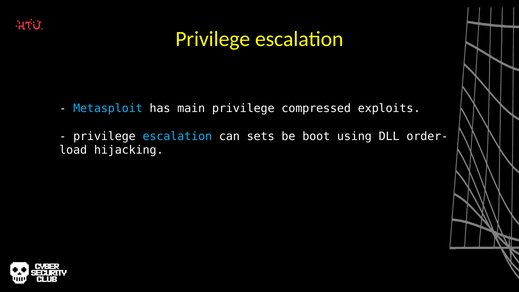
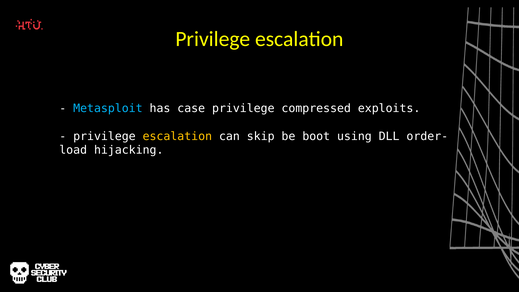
main: main -> case (191, 108)
escalation colour: light blue -> yellow (177, 136)
sets: sets -> skip (261, 136)
